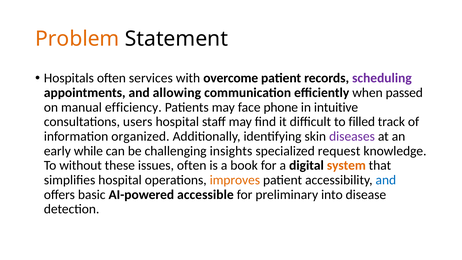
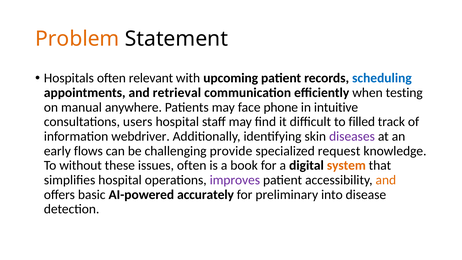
services: services -> relevant (151, 78)
overcome: overcome -> upcoming (231, 78)
scheduling colour: purple -> blue (382, 78)
allowing: allowing -> retrieval (177, 93)
passed: passed -> testing (404, 93)
efficiency: efficiency -> anywhere (133, 107)
organized: organized -> webdriver (141, 136)
while: while -> flows (88, 151)
insights: insights -> provide (231, 151)
improves colour: orange -> purple (235, 180)
and colour: blue -> orange (386, 180)
accessible: accessible -> accurately (206, 195)
